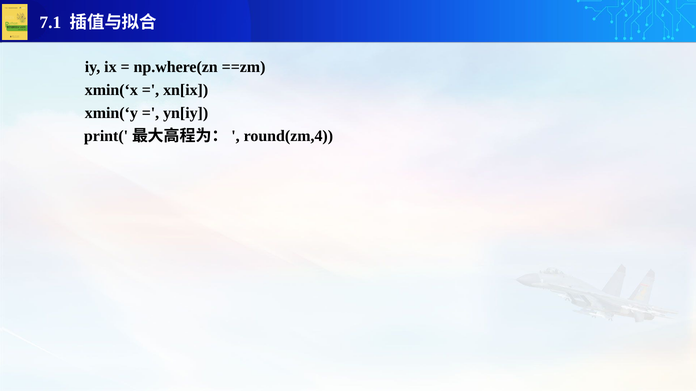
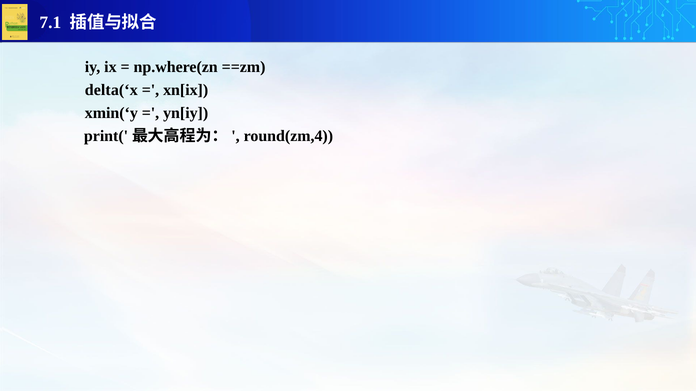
xmin(‘x: xmin(‘x -> delta(‘x (111, 90)
